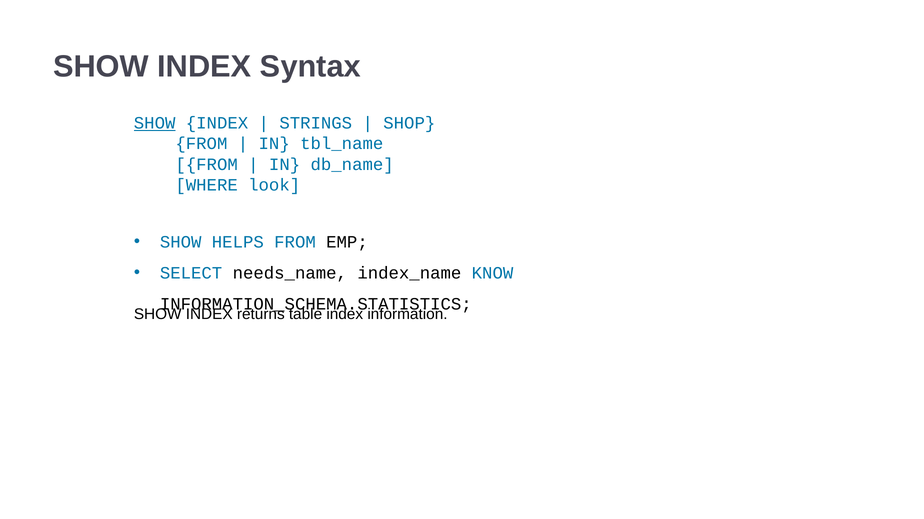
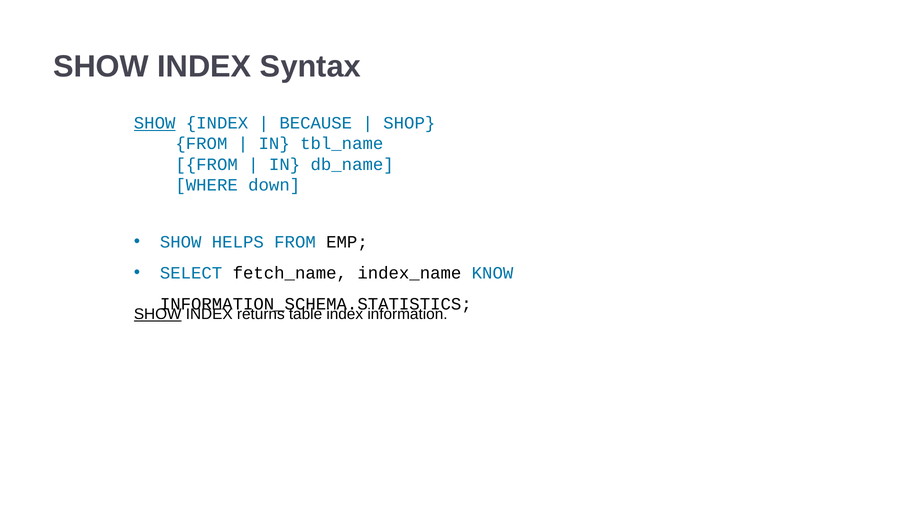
STRINGS: STRINGS -> BECAUSE (316, 123)
look: look -> down (274, 185)
needs_name: needs_name -> fetch_name (290, 273)
SHOW underline: none -> present (158, 315)
